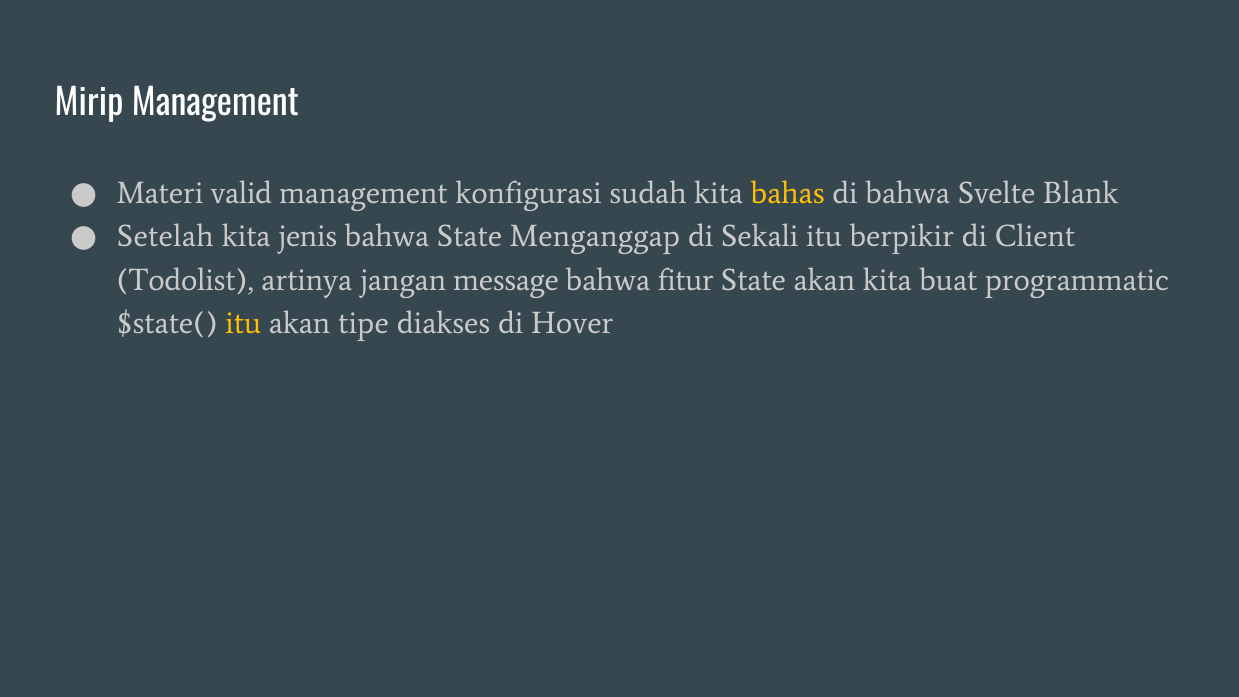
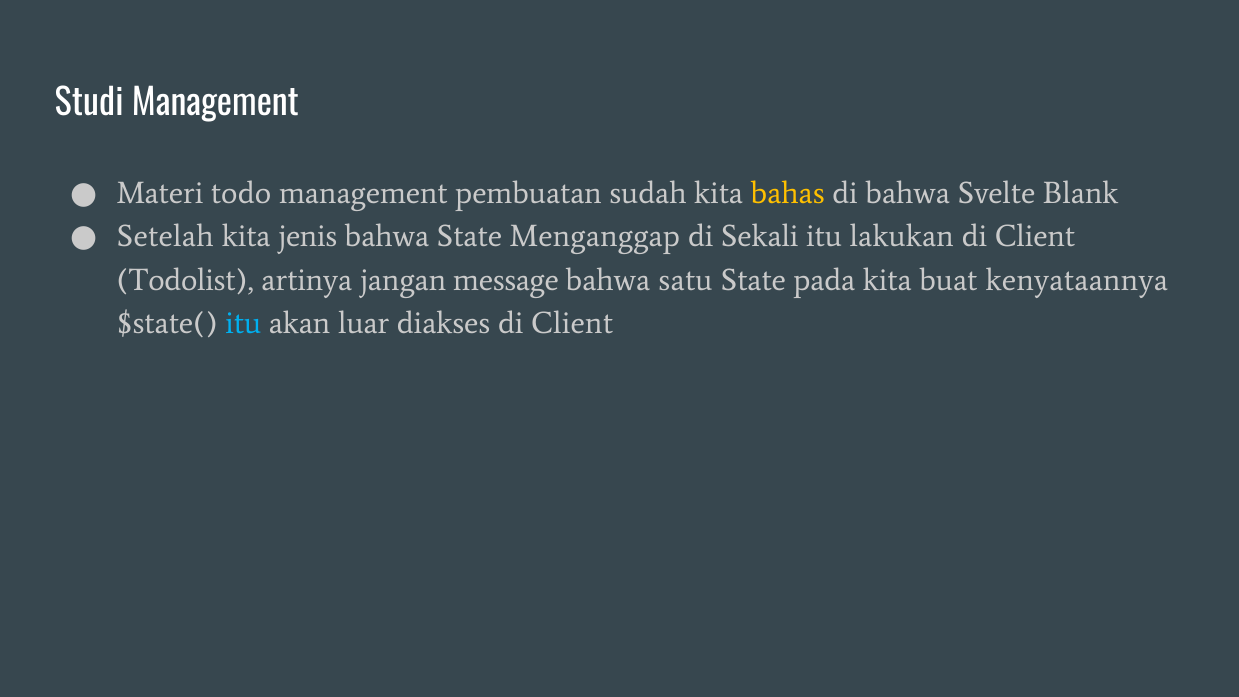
Mirip: Mirip -> Studi (89, 104)
valid: valid -> todo (241, 193)
konfigurasi: konfigurasi -> pembuatan (529, 193)
berpikir: berpikir -> lakukan (902, 237)
fitur: fitur -> satu (685, 280)
State akan: akan -> pada (824, 280)
programmatic: programmatic -> kenyataannya (1077, 280)
itu colour: yellow -> light blue (243, 323)
tipe: tipe -> luar (364, 323)
diakses di Hover: Hover -> Client (572, 323)
